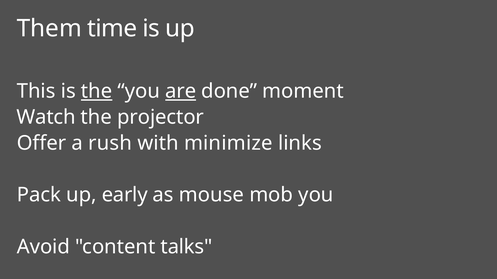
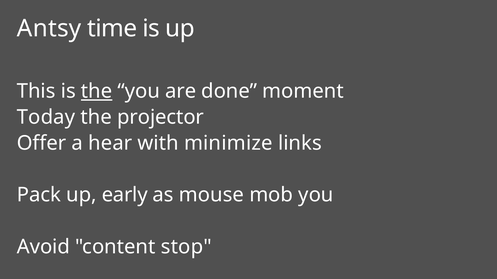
Them: Them -> Antsy (49, 28)
are underline: present -> none (181, 91)
Watch: Watch -> Today (46, 117)
rush: rush -> hear (110, 143)
talks: talks -> stop (186, 247)
